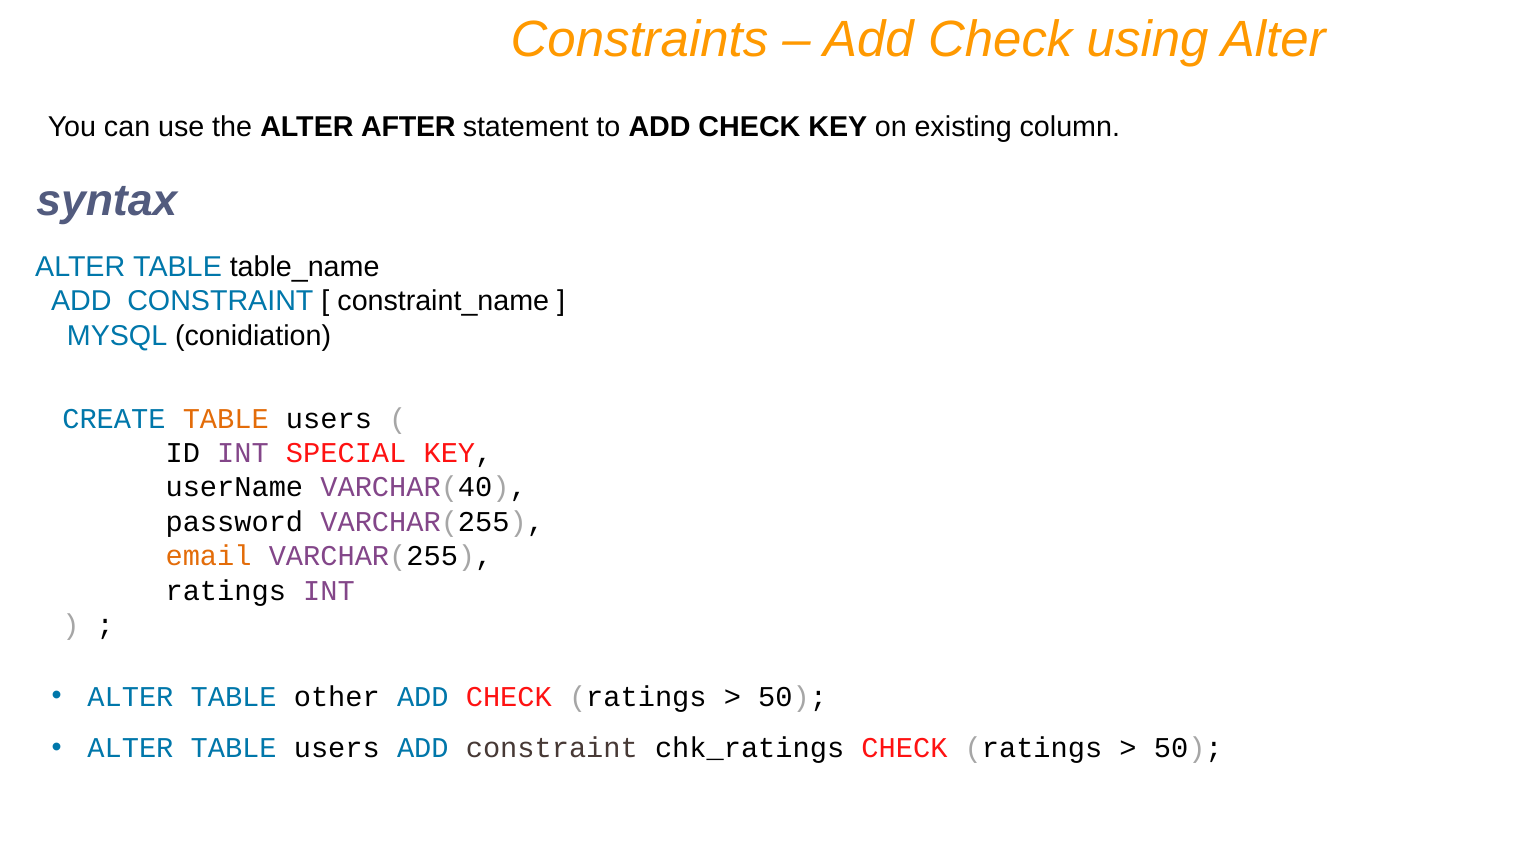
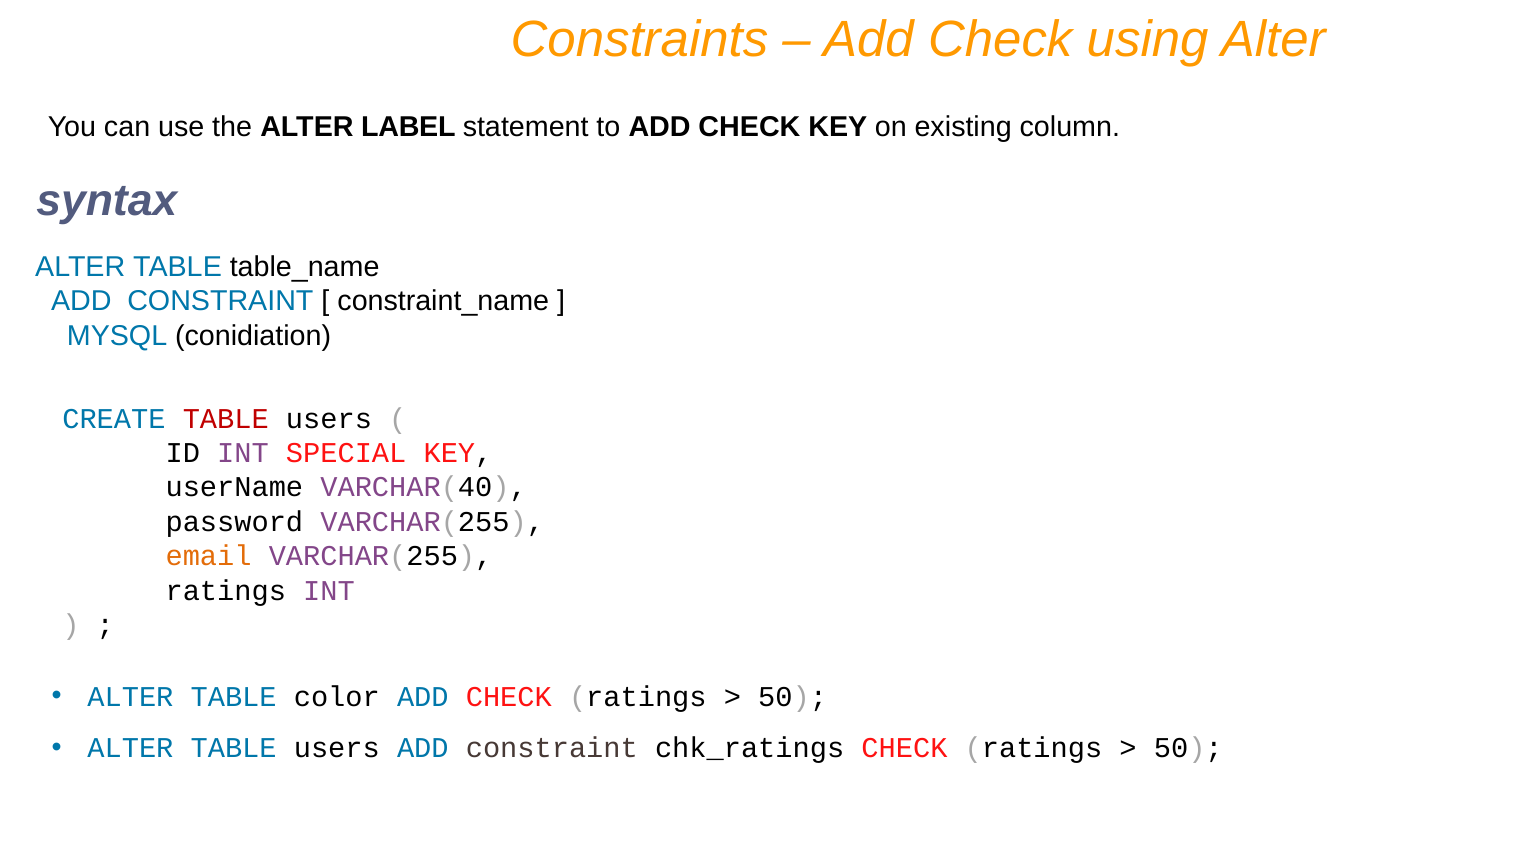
AFTER: AFTER -> LABEL (408, 127)
TABLE colour: orange -> red (226, 419)
other: other -> color (337, 697)
